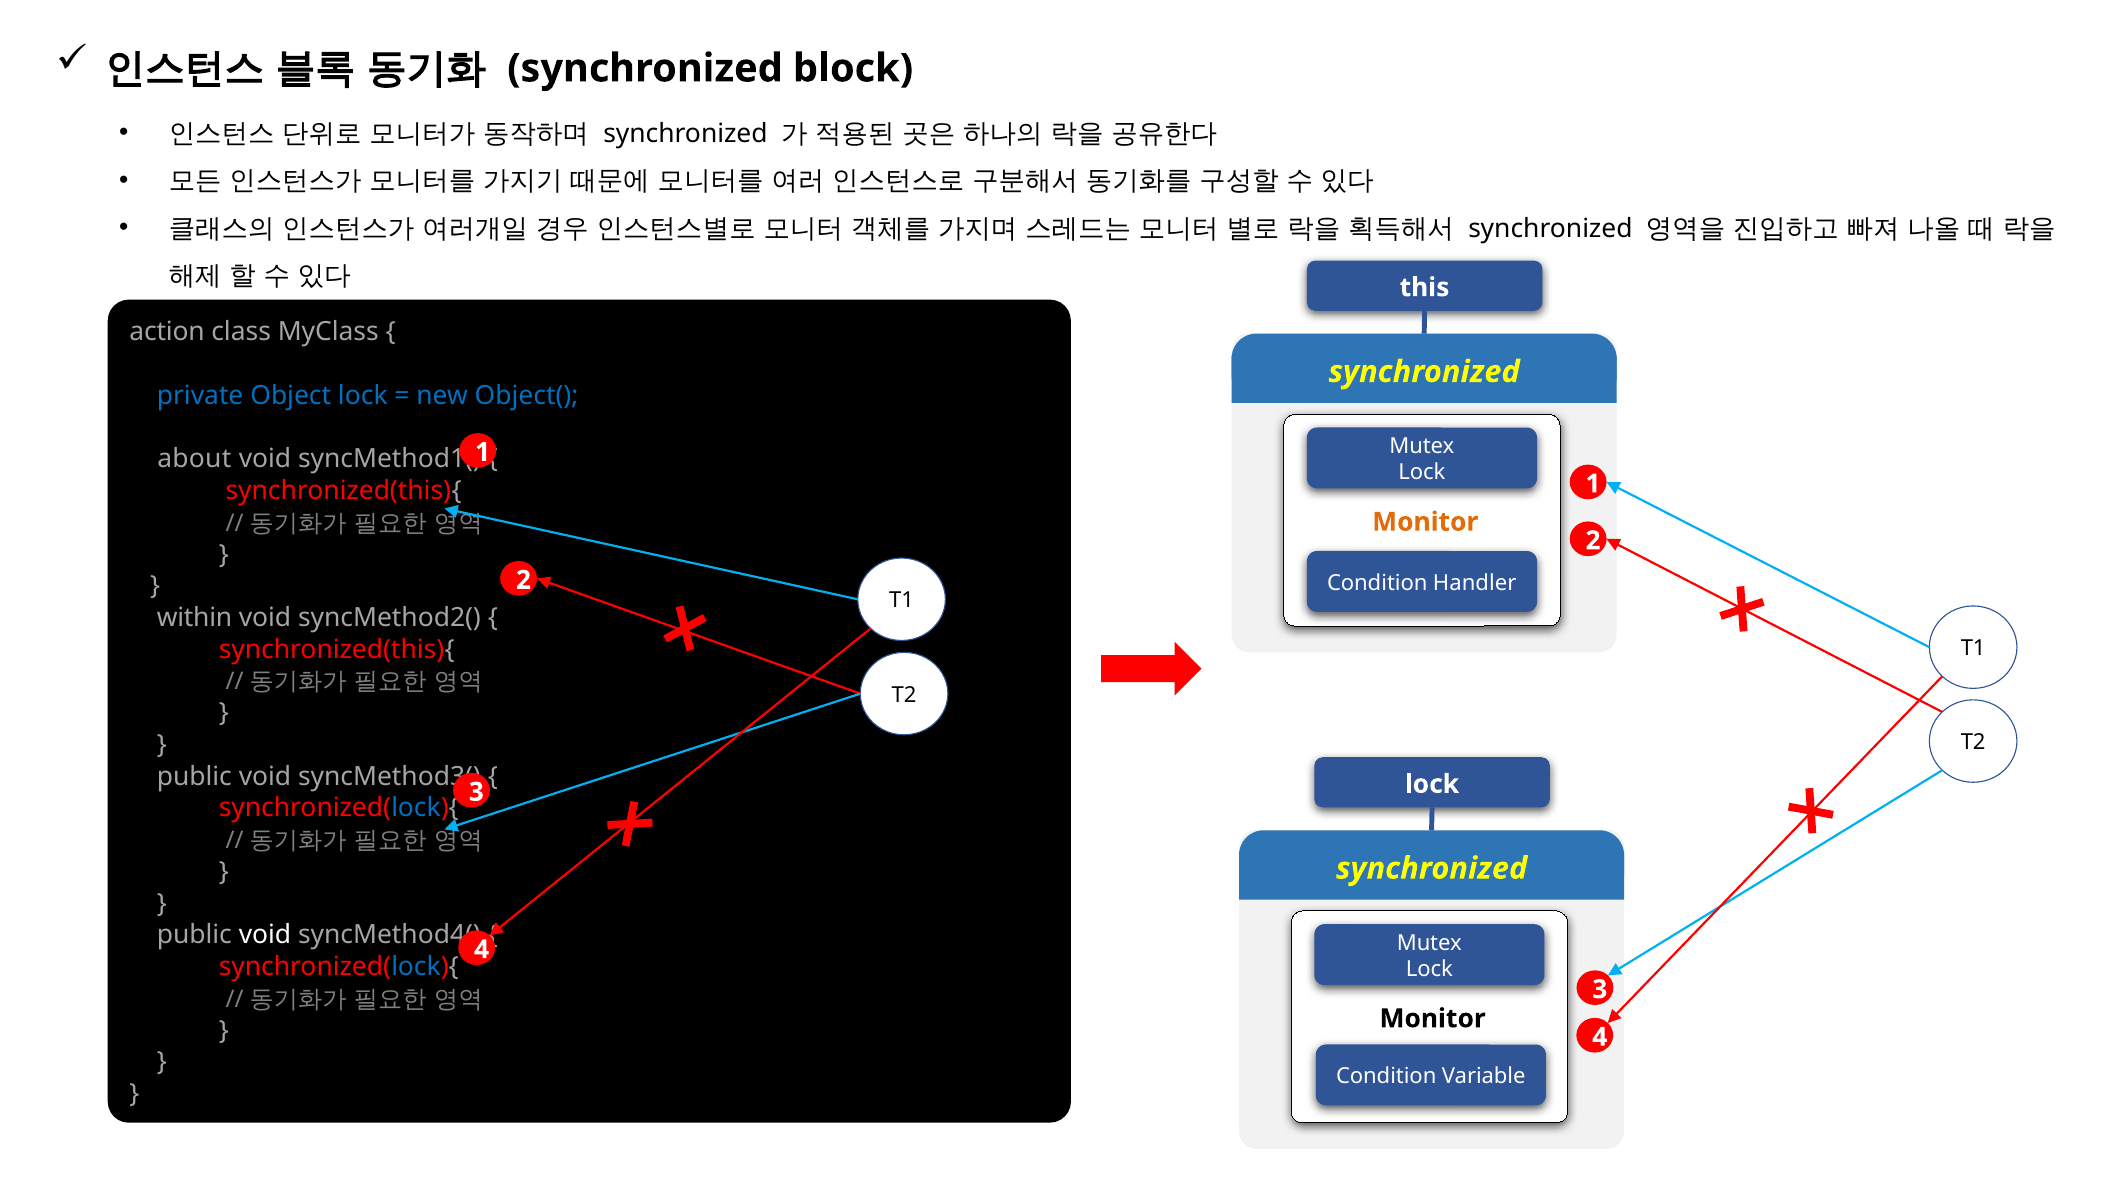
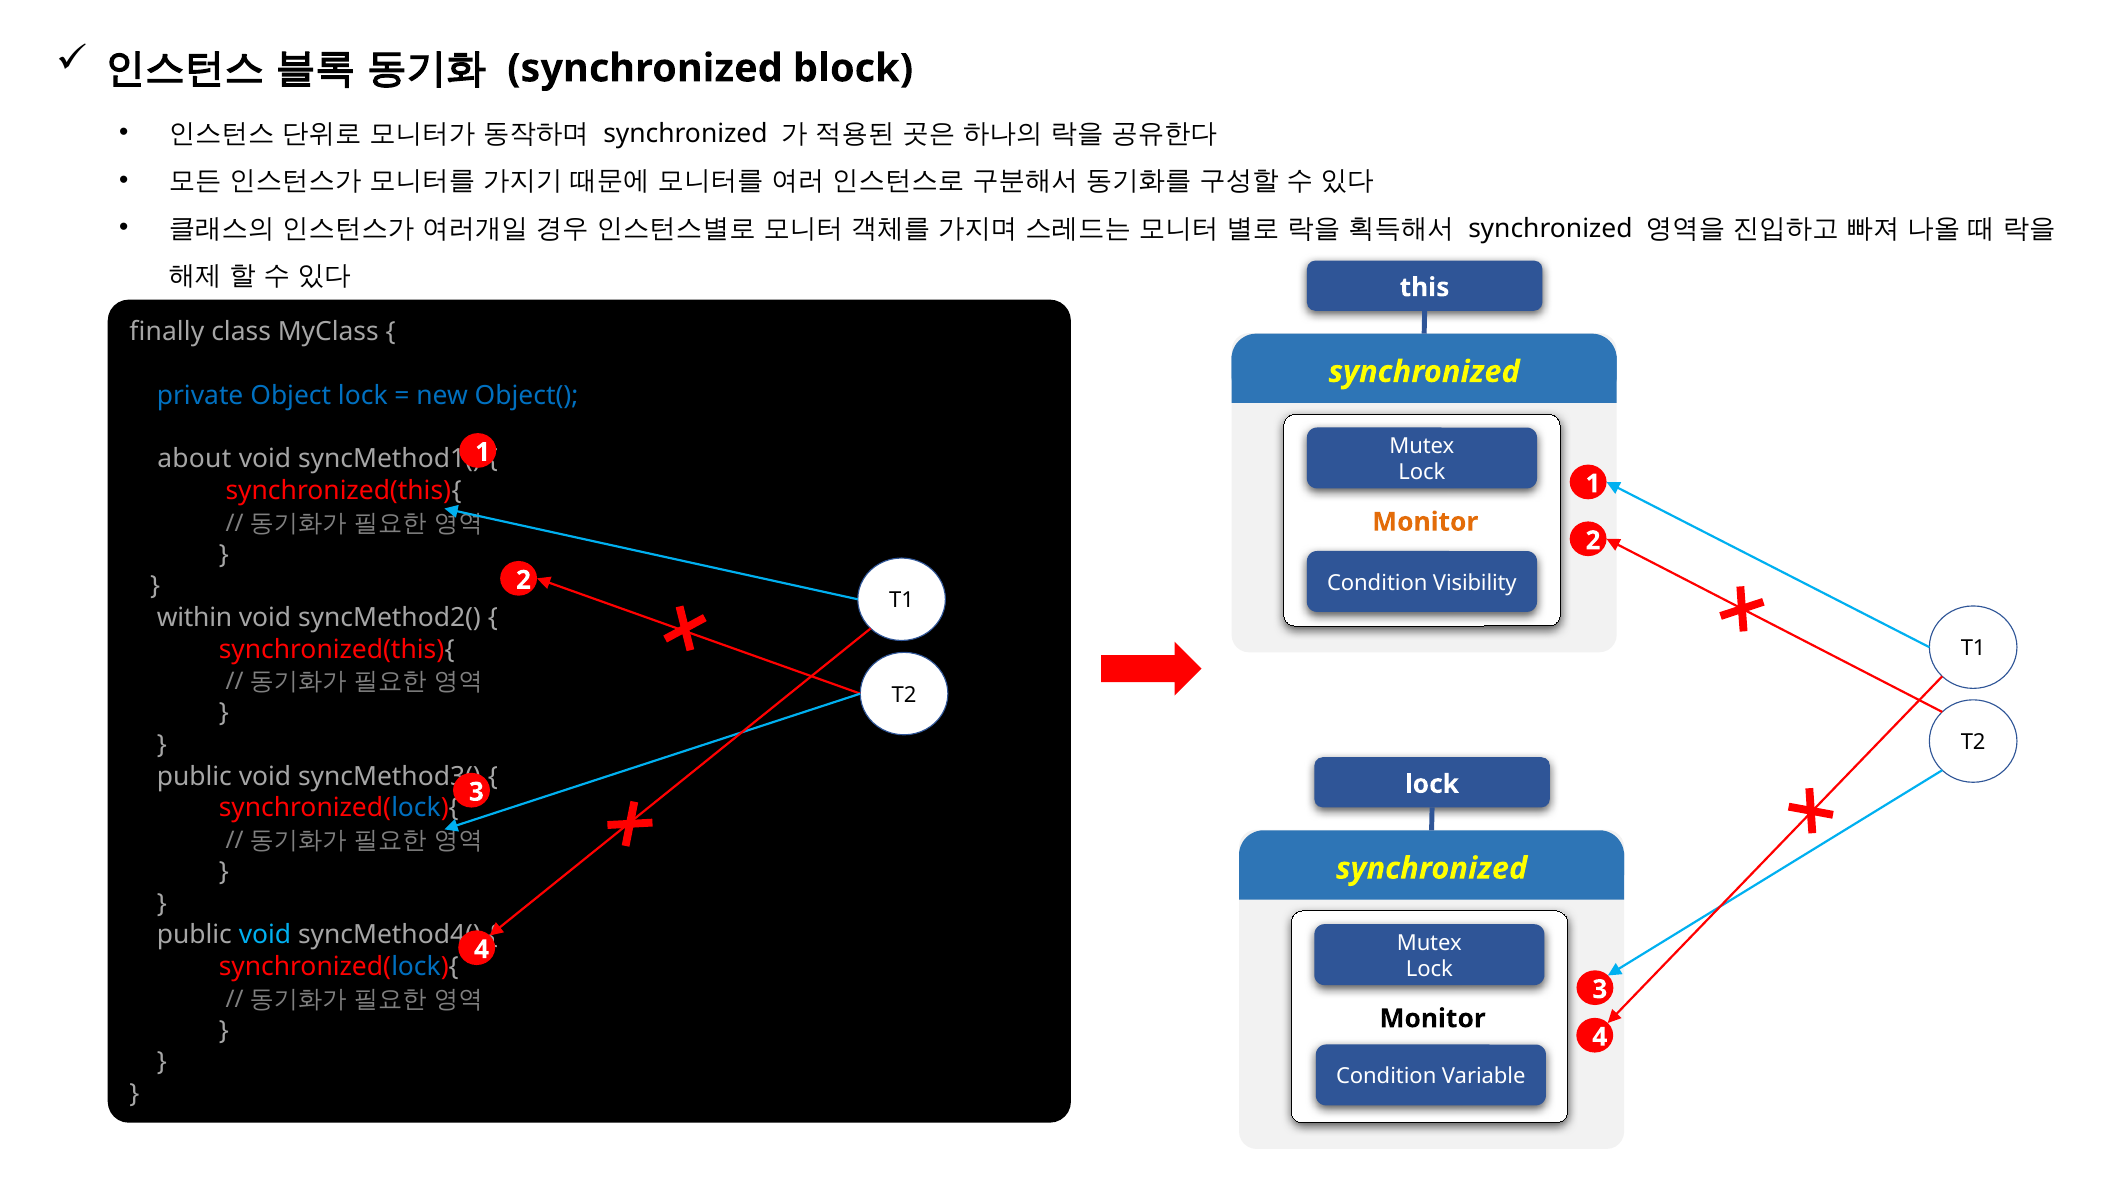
action: action -> finally (167, 332)
Handler: Handler -> Visibility (1475, 583)
void colour: white -> light blue (265, 935)
